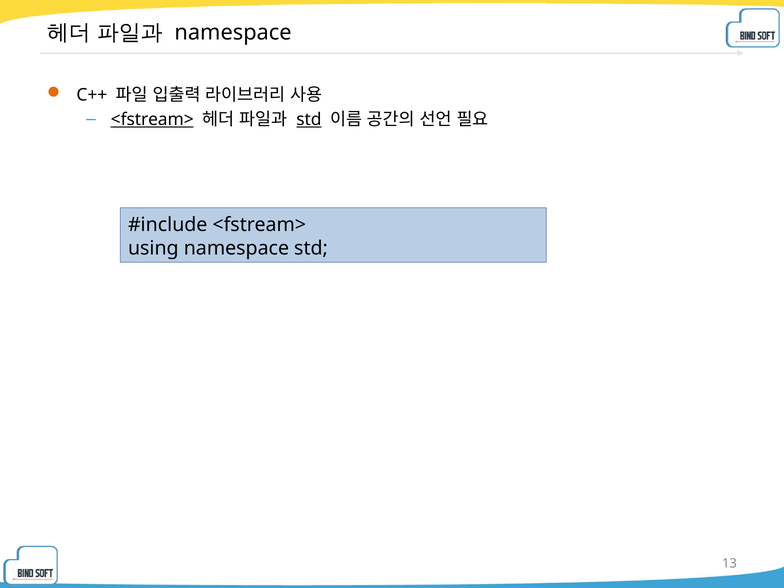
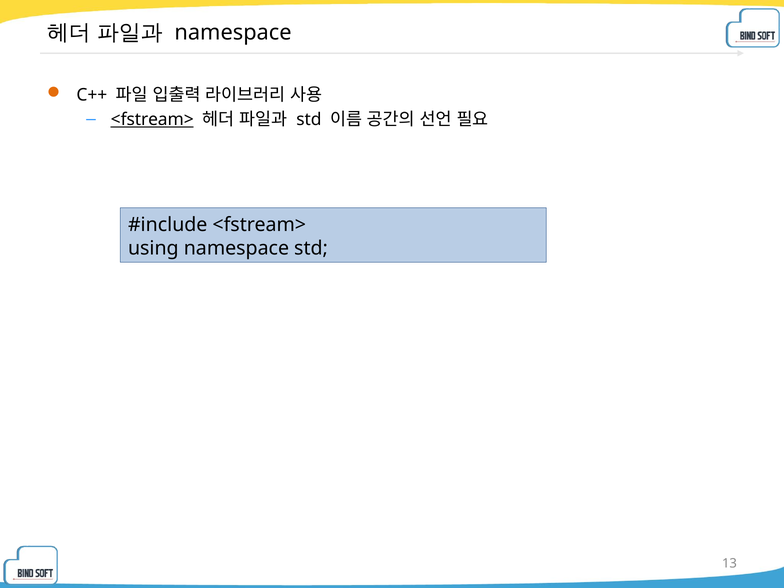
std underline: present -> none (309, 120)
